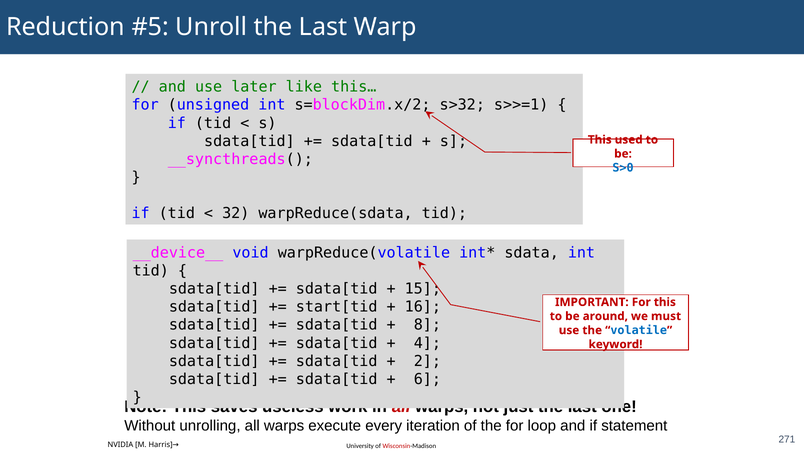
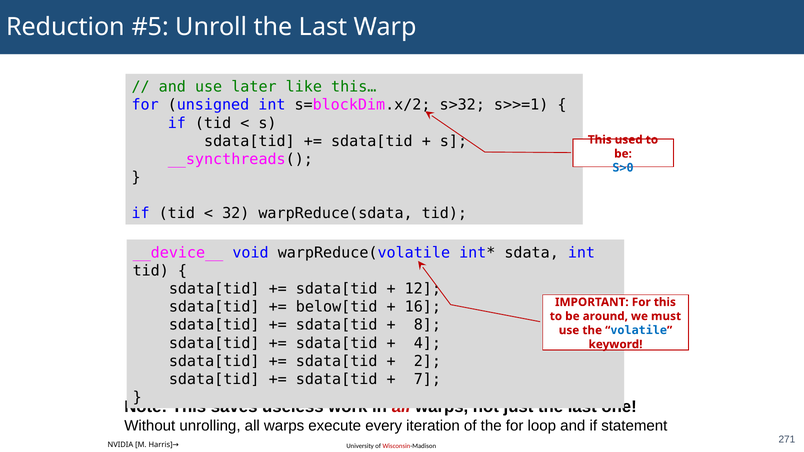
15: 15 -> 12 (423, 289)
start[tid: start[tid -> below[tid (337, 307)
6: 6 -> 7 (427, 379)
